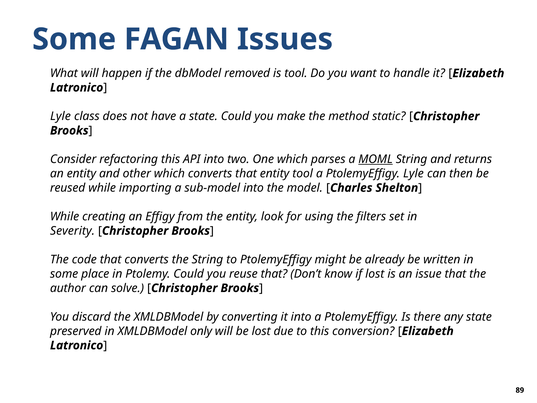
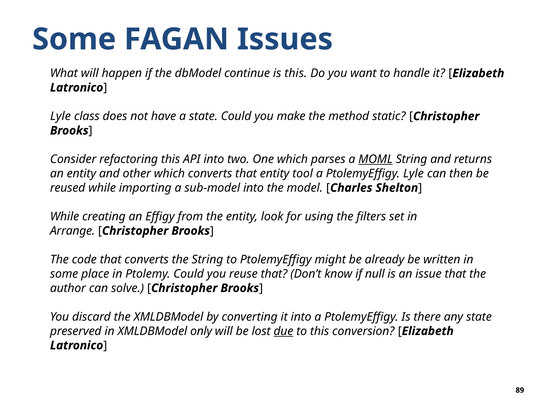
removed: removed -> continue (247, 73)
is tool: tool -> this (296, 73)
Severity: Severity -> Arrange (73, 231)
if lost: lost -> null (375, 274)
due underline: none -> present (283, 331)
